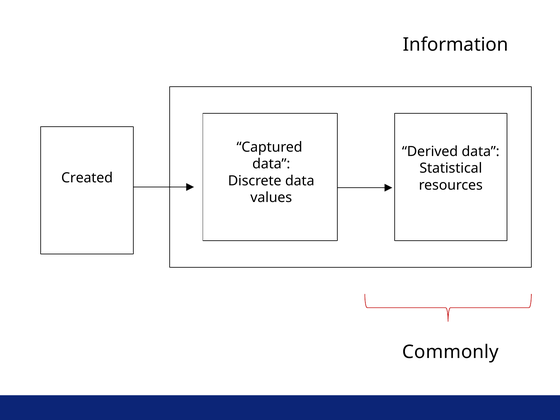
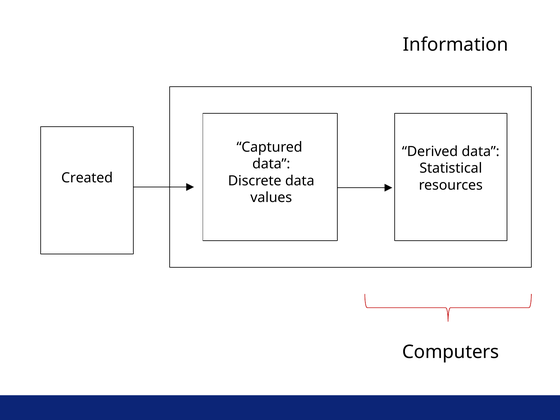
Commonly: Commonly -> Computers (451, 352)
